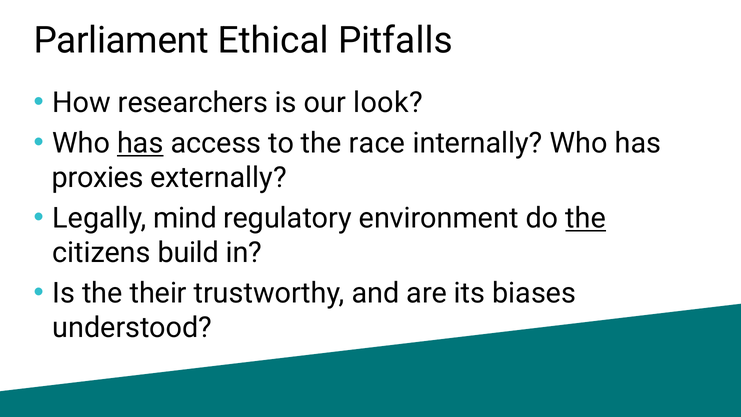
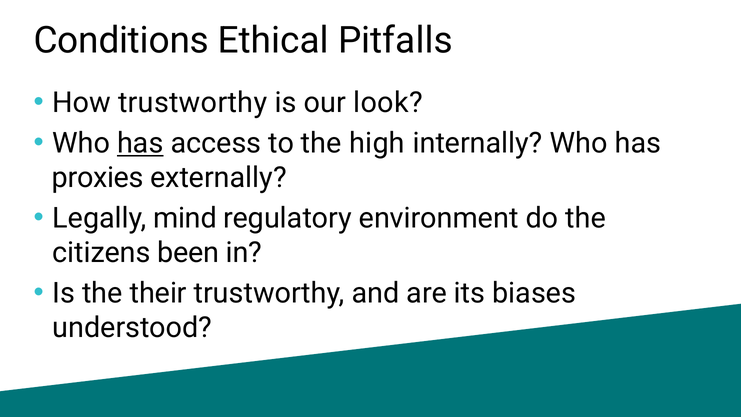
Parliament: Parliament -> Conditions (121, 40)
How researchers: researchers -> trustworthy (193, 103)
race: race -> high (377, 143)
the underline: present -> none (586, 218)
build: build -> been (188, 253)
